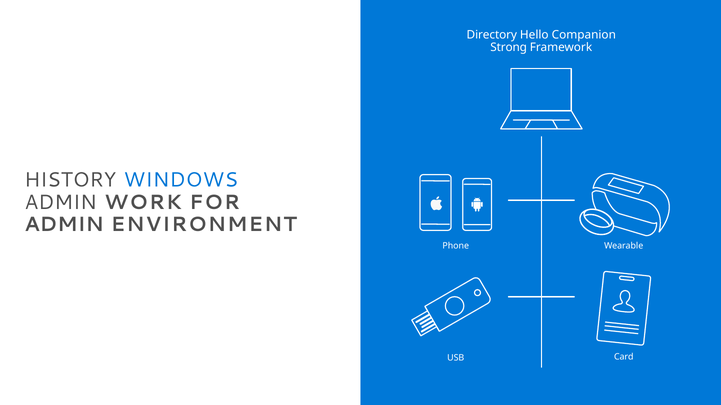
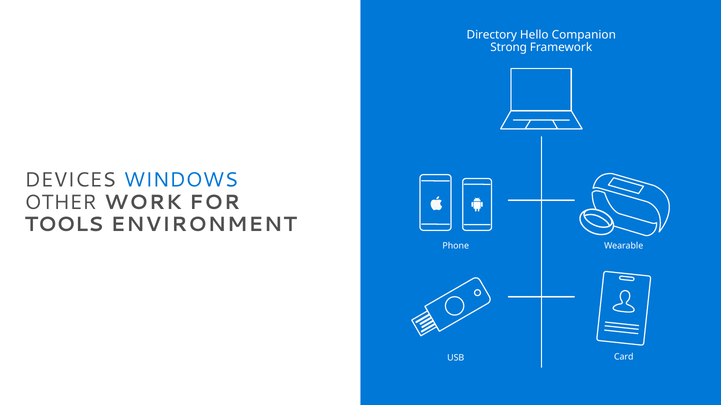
HISTORY: HISTORY -> DEVICES (70, 180)
ADMIN: ADMIN -> OTHER (61, 203)
ADMIN: ADMIN -> TOOLS (64, 225)
